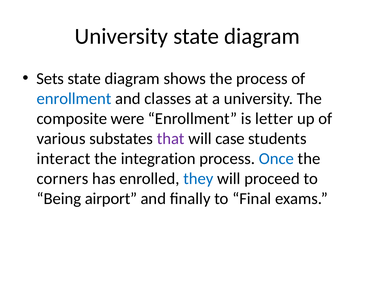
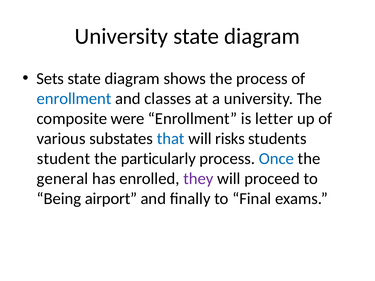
that colour: purple -> blue (171, 139)
case: case -> risks (230, 139)
interact: interact -> student (63, 159)
integration: integration -> particularly (158, 159)
corners: corners -> general (62, 179)
they colour: blue -> purple (198, 179)
